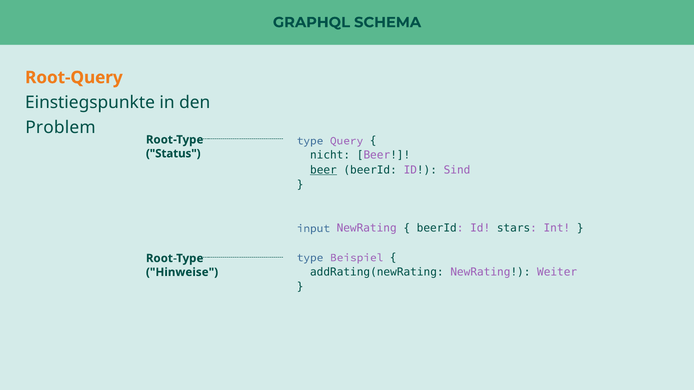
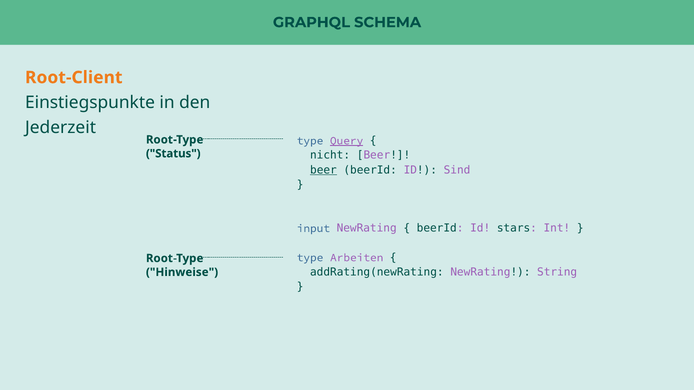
Root-Query: Root-Query -> Root-Client (74, 78)
Problem: Problem -> Jederzeit (61, 128)
Query underline: none -> present (347, 141)
Beispiel: Beispiel -> Arbeiten (357, 258)
Weiter: Weiter -> String (557, 272)
